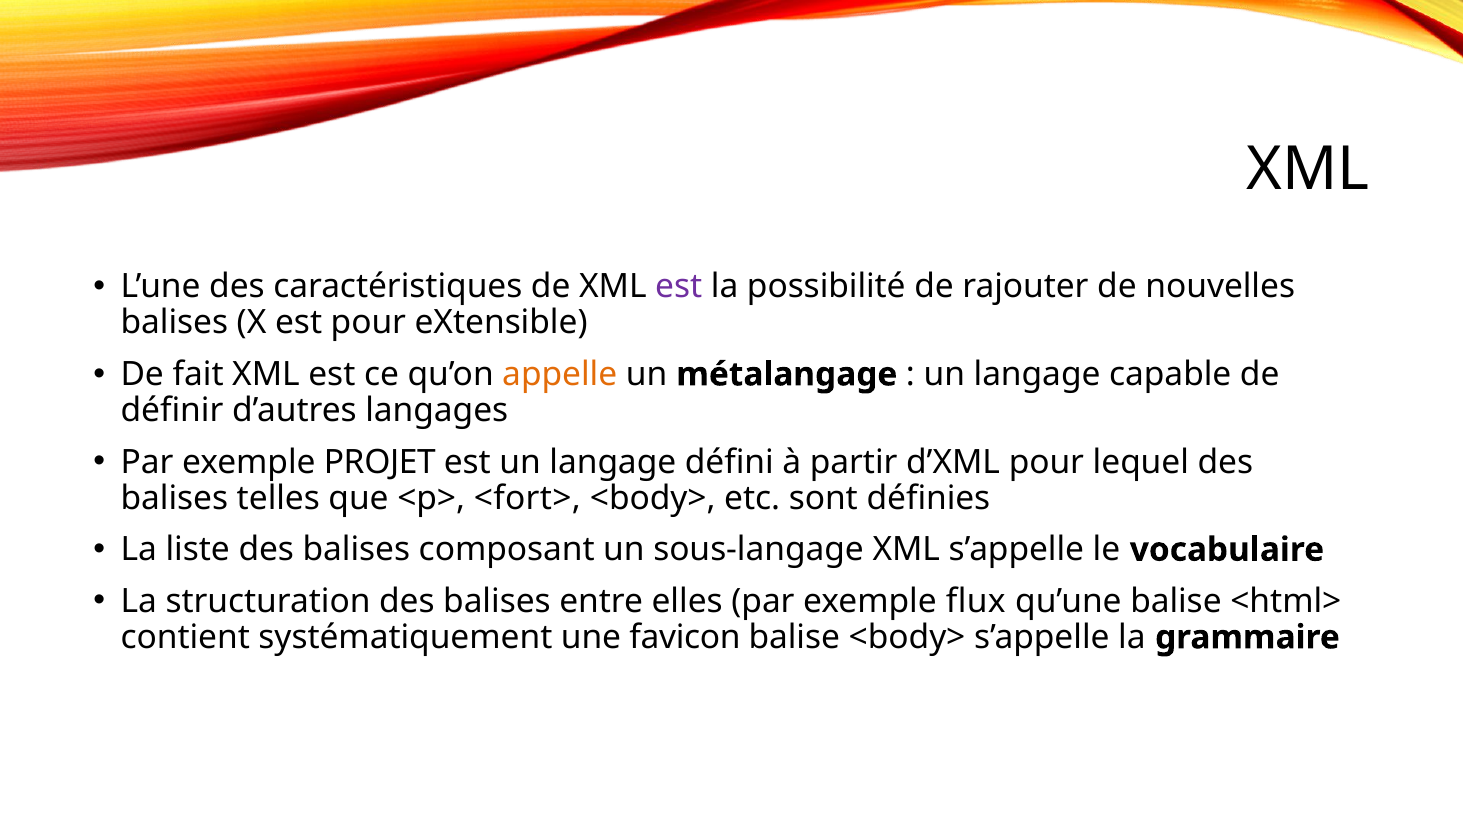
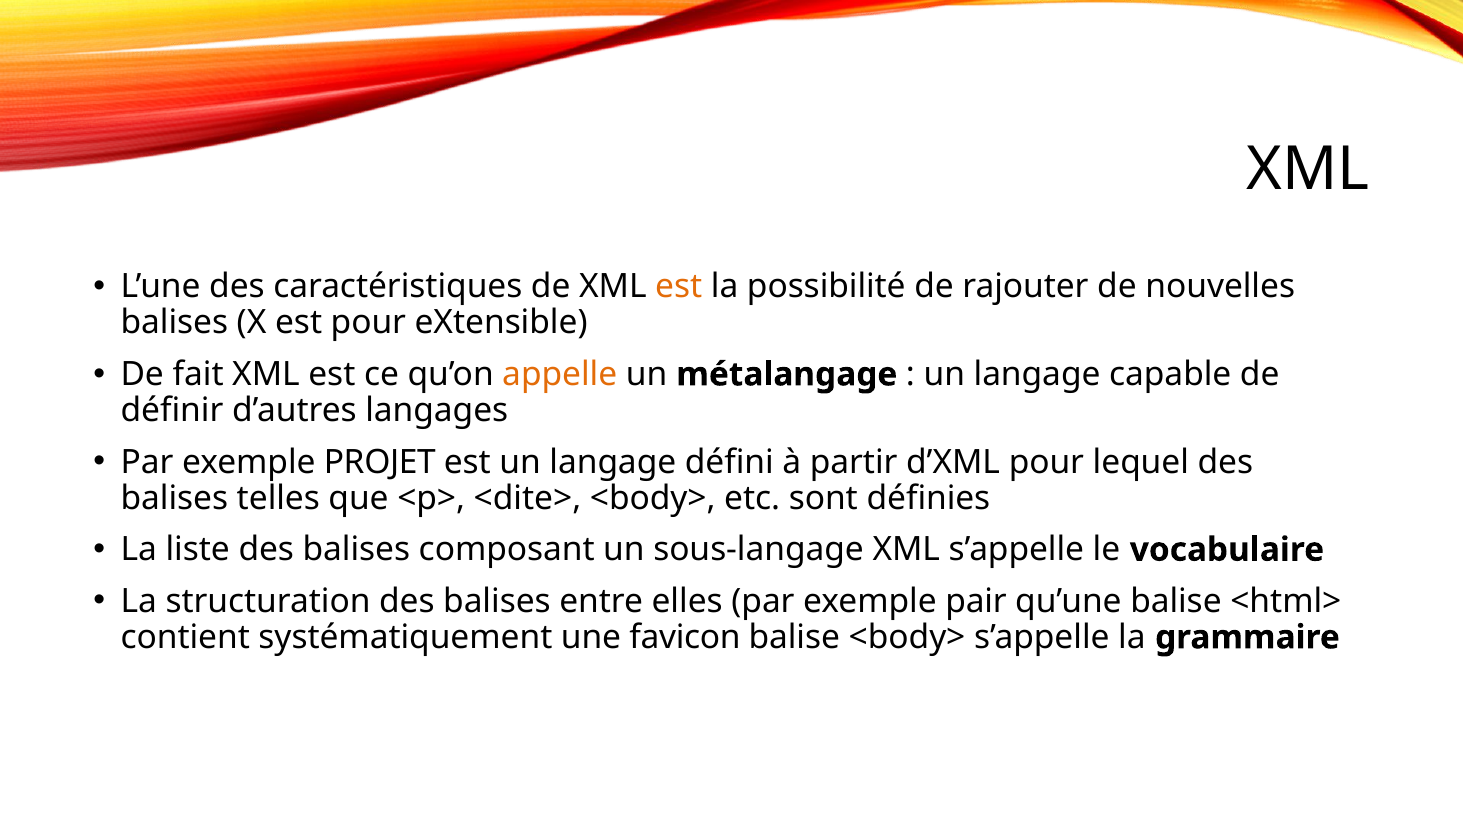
est colour: purple -> orange (679, 287)
<fort>: <fort> -> <dite> (527, 498)
flux: flux -> pair (976, 601)
